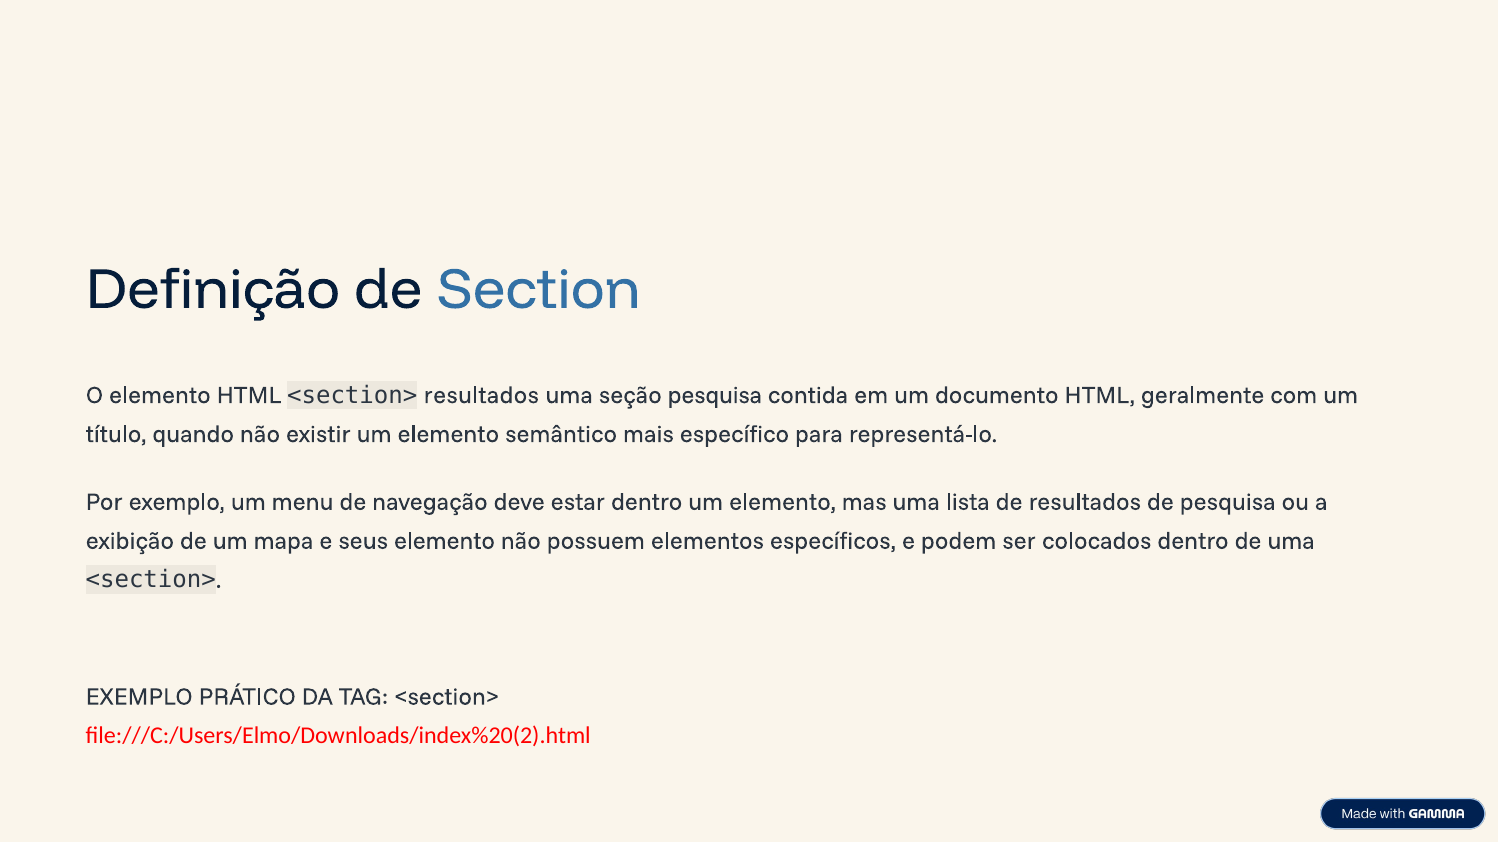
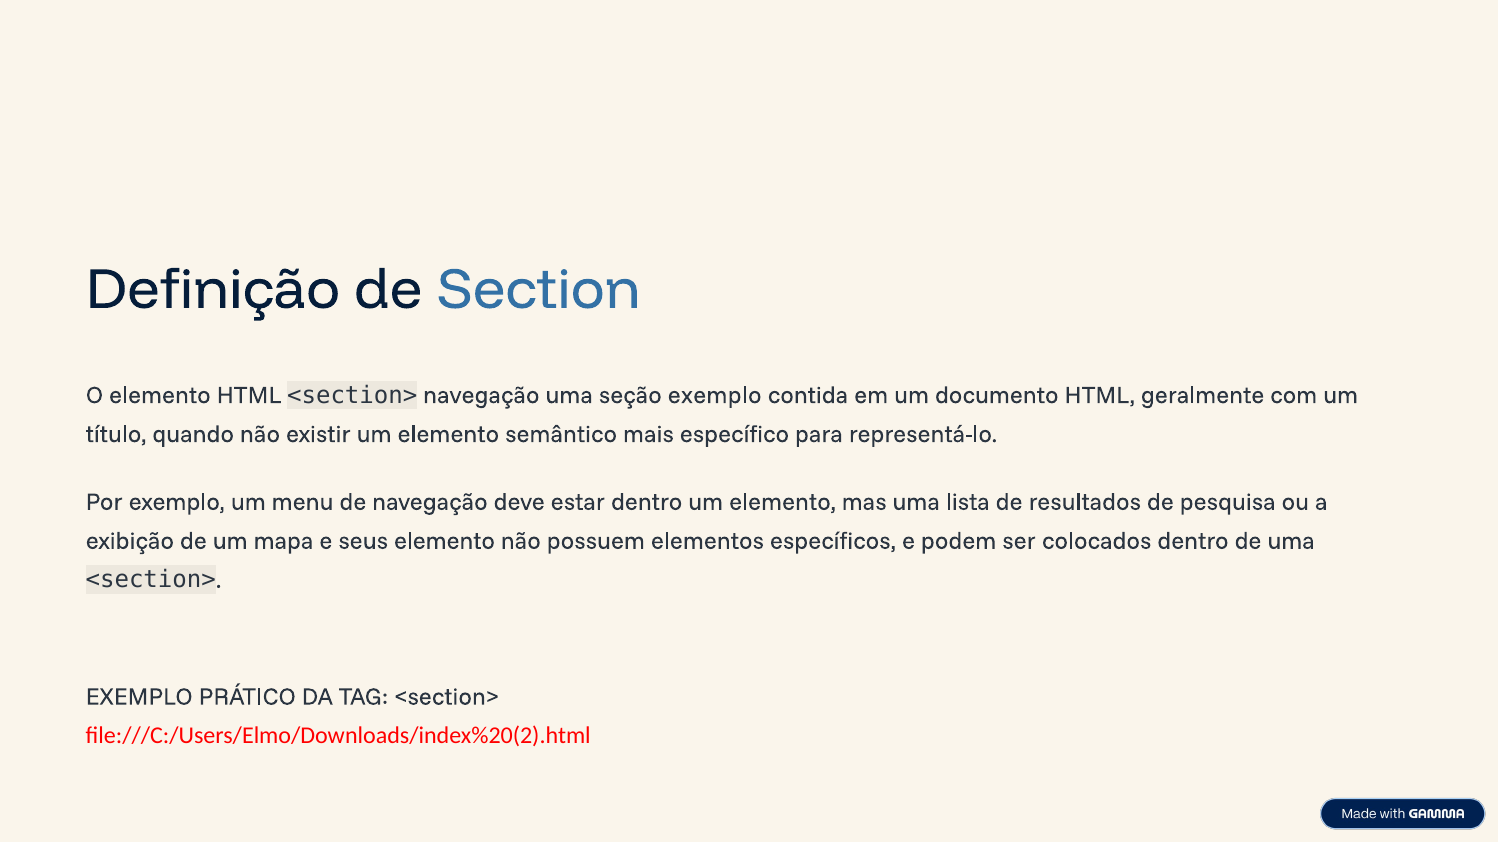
<section> resultados: resultados -> navegação (481, 395)
seção pesquisa: pesquisa -> exemplo (715, 395)
